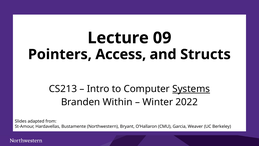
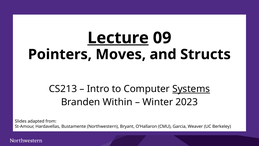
Lecture underline: none -> present (118, 38)
Access: Access -> Moves (121, 54)
2022: 2022 -> 2023 (187, 102)
